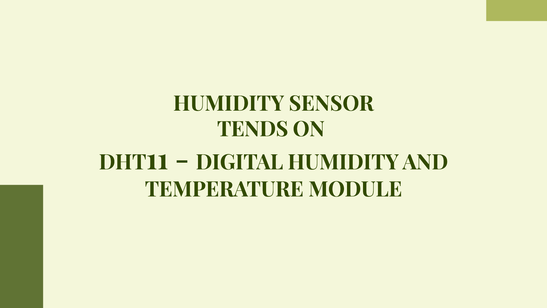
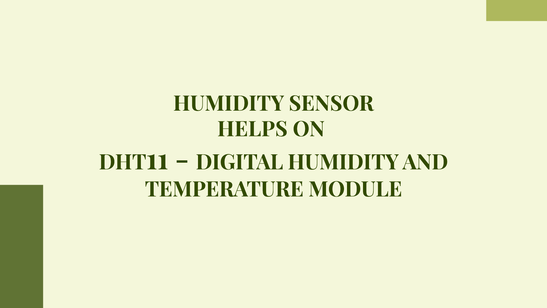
TENDS: TENDS -> HELPS (252, 129)
